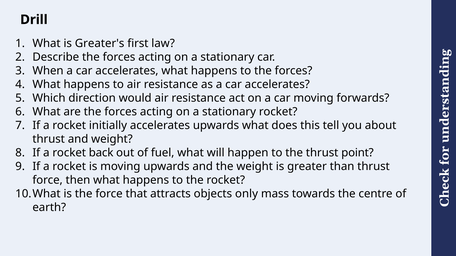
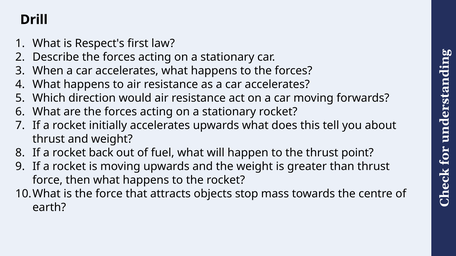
Greater's: Greater's -> Respect's (100, 44)
only: only -> stop (247, 194)
